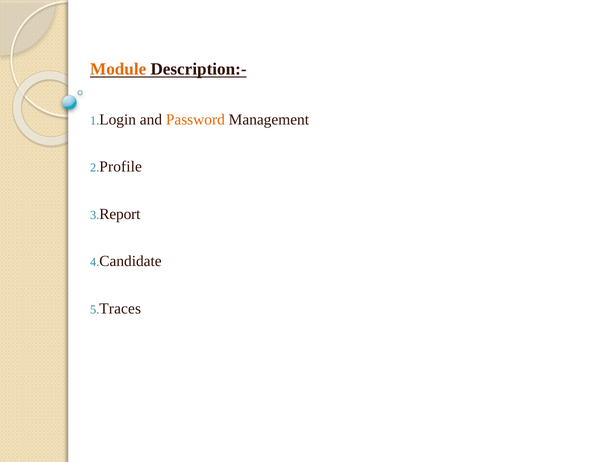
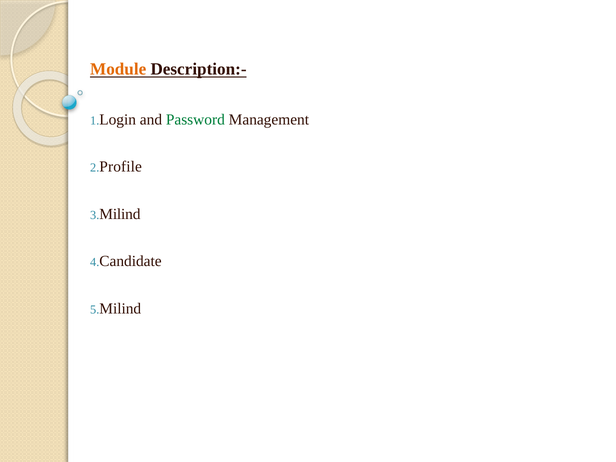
Password colour: orange -> green (195, 120)
Report: Report -> Milind (120, 214)
Traces: Traces -> Milind (120, 309)
